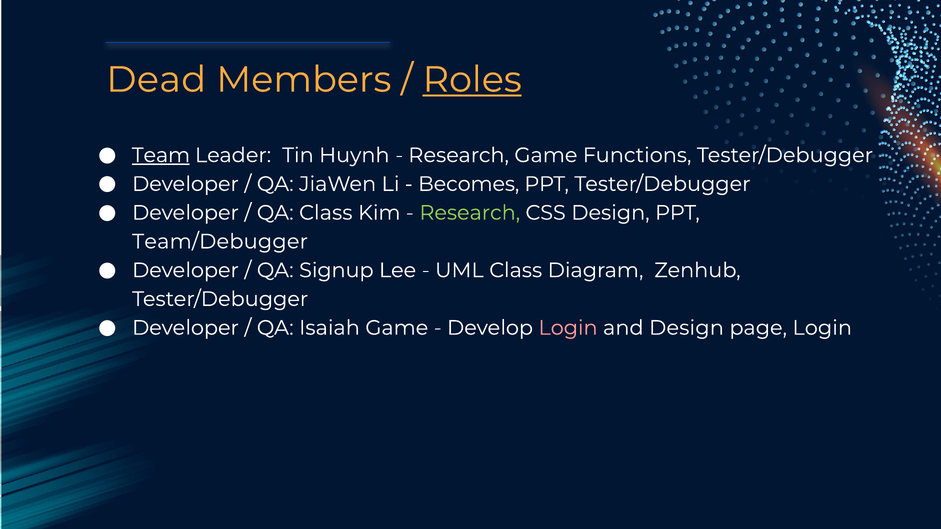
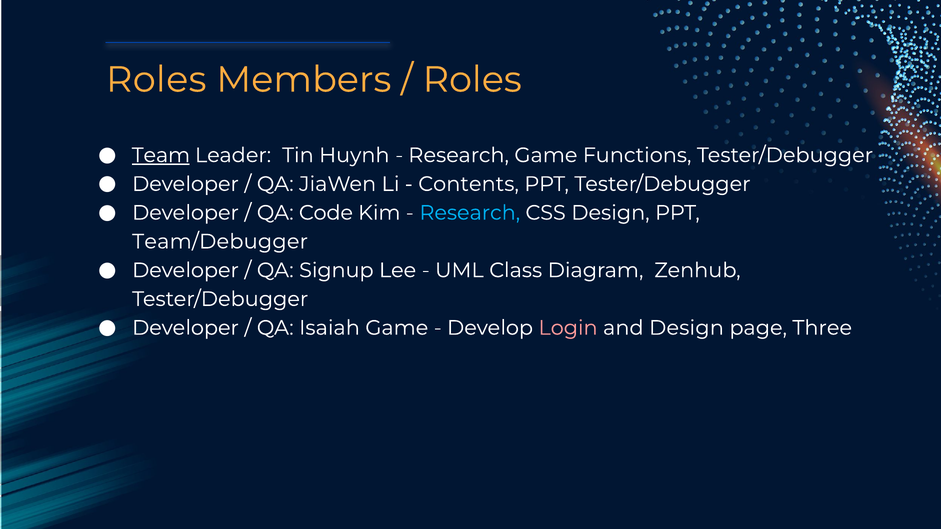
Dead: Dead -> Roles (156, 80)
Roles underline: present -> none (472, 80)
Becomes: Becomes -> Contents (469, 184)
QA Class: Class -> Code (326, 213)
Research colour: light green -> light blue (470, 213)
page Login: Login -> Three (822, 328)
